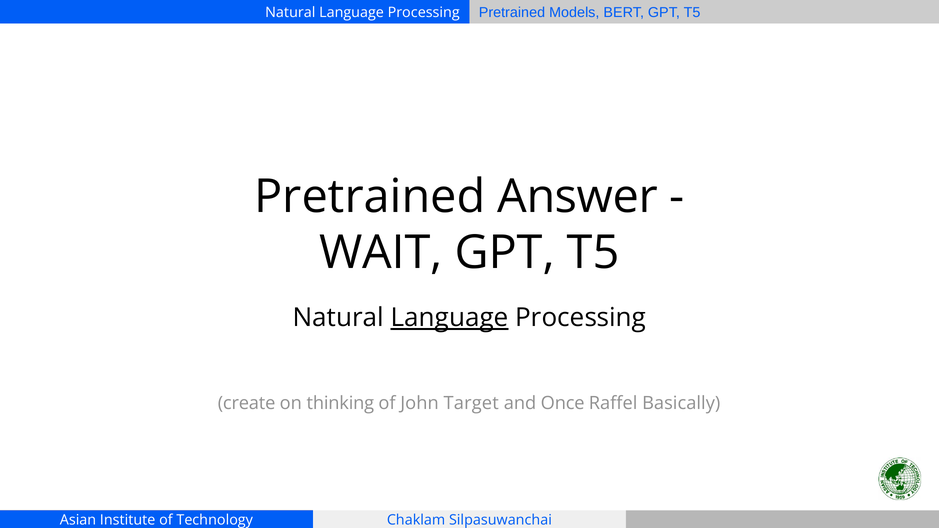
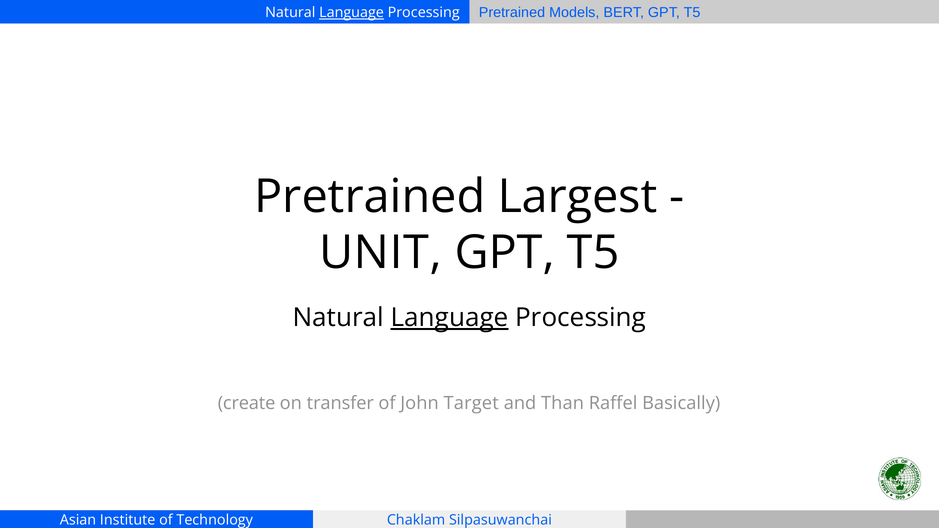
Language underline: none -> present (352, 13)
Answer: Answer -> Largest (577, 197)
WAIT: WAIT -> UNIT (380, 253)
thinking: thinking -> transfer (340, 404)
Once: Once -> Than (563, 404)
